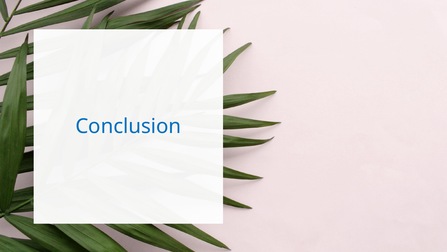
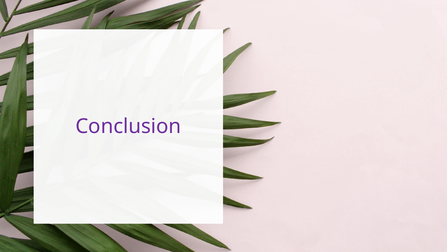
Conclusion colour: blue -> purple (128, 126)
